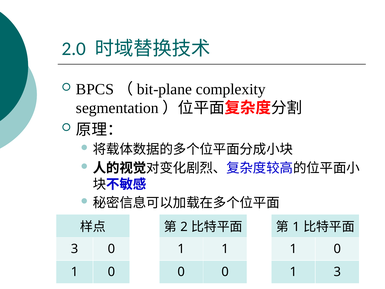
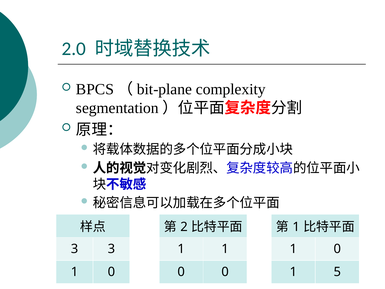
3 0: 0 -> 3 (111, 249)
1 3: 3 -> 5 (337, 272)
